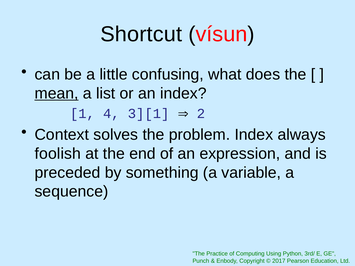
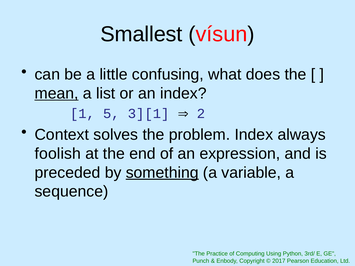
Shortcut: Shortcut -> Smallest (141, 34)
4: 4 -> 5 (111, 114)
something underline: none -> present (162, 173)
